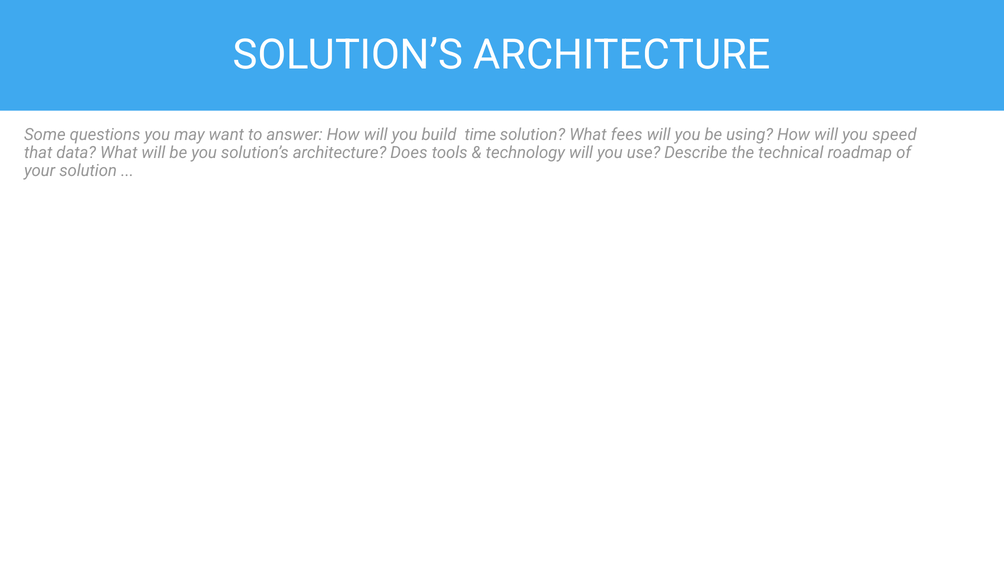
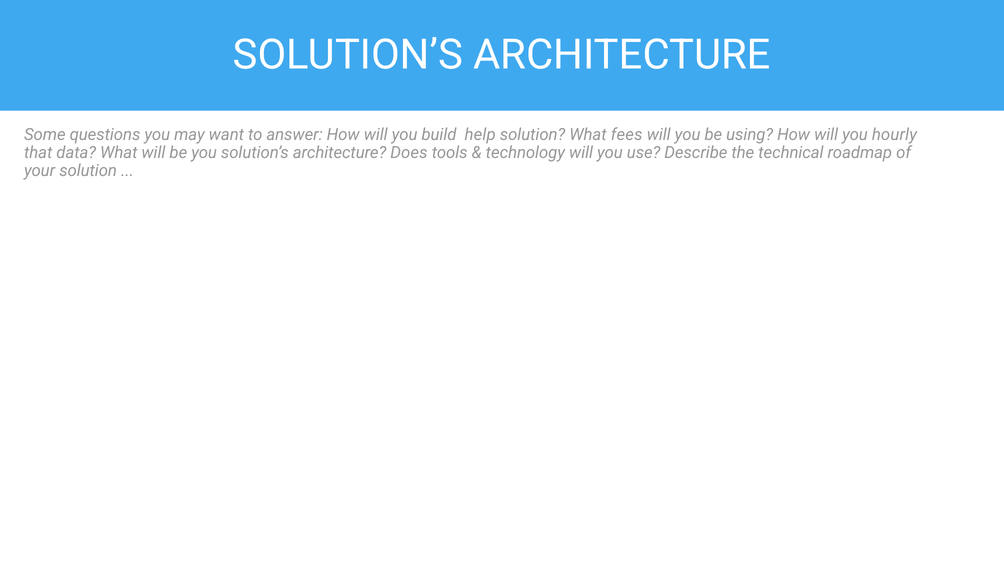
time: time -> help (480, 135)
speed: speed -> hourly (894, 135)
